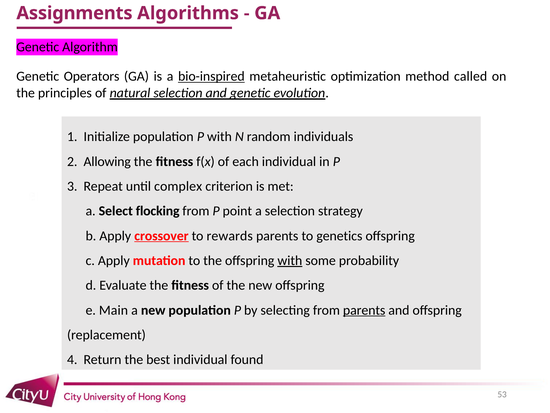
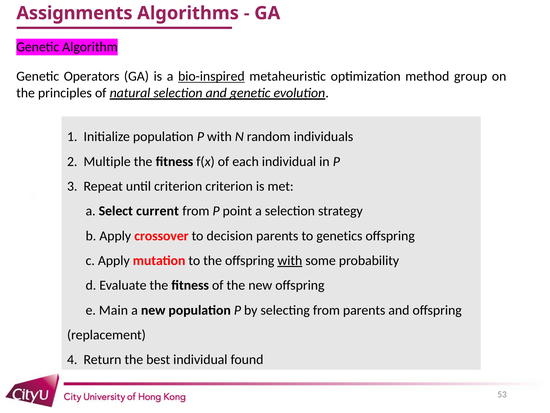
called: called -> group (471, 76)
Allowing: Allowing -> Multiple (107, 161)
until complex: complex -> criterion (178, 186)
flocking: flocking -> current (158, 211)
crossover underline: present -> none (161, 236)
rewards: rewards -> decision (230, 236)
parents underline: present -> none (364, 310)
